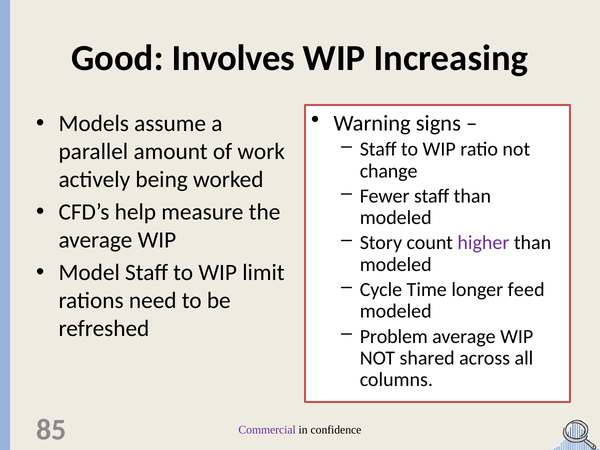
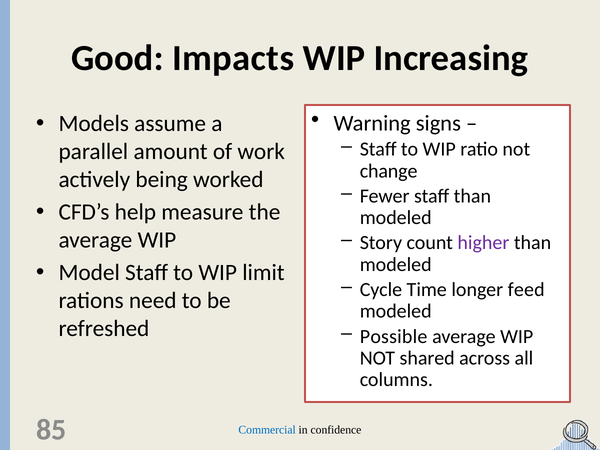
Involves: Involves -> Impacts (233, 58)
Problem: Problem -> Possible (394, 336)
Commercial colour: purple -> blue (267, 430)
